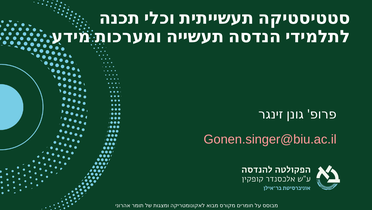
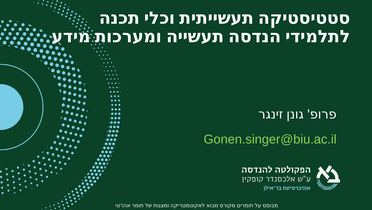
Gonen.singer@biu.ac.il colour: pink -> light green (270, 139)
